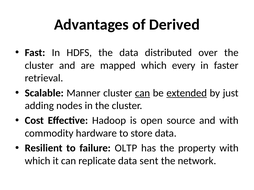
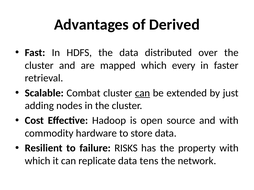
Manner: Manner -> Combat (83, 93)
extended underline: present -> none (187, 93)
OLTP: OLTP -> RISKS (126, 148)
sent: sent -> tens (149, 161)
